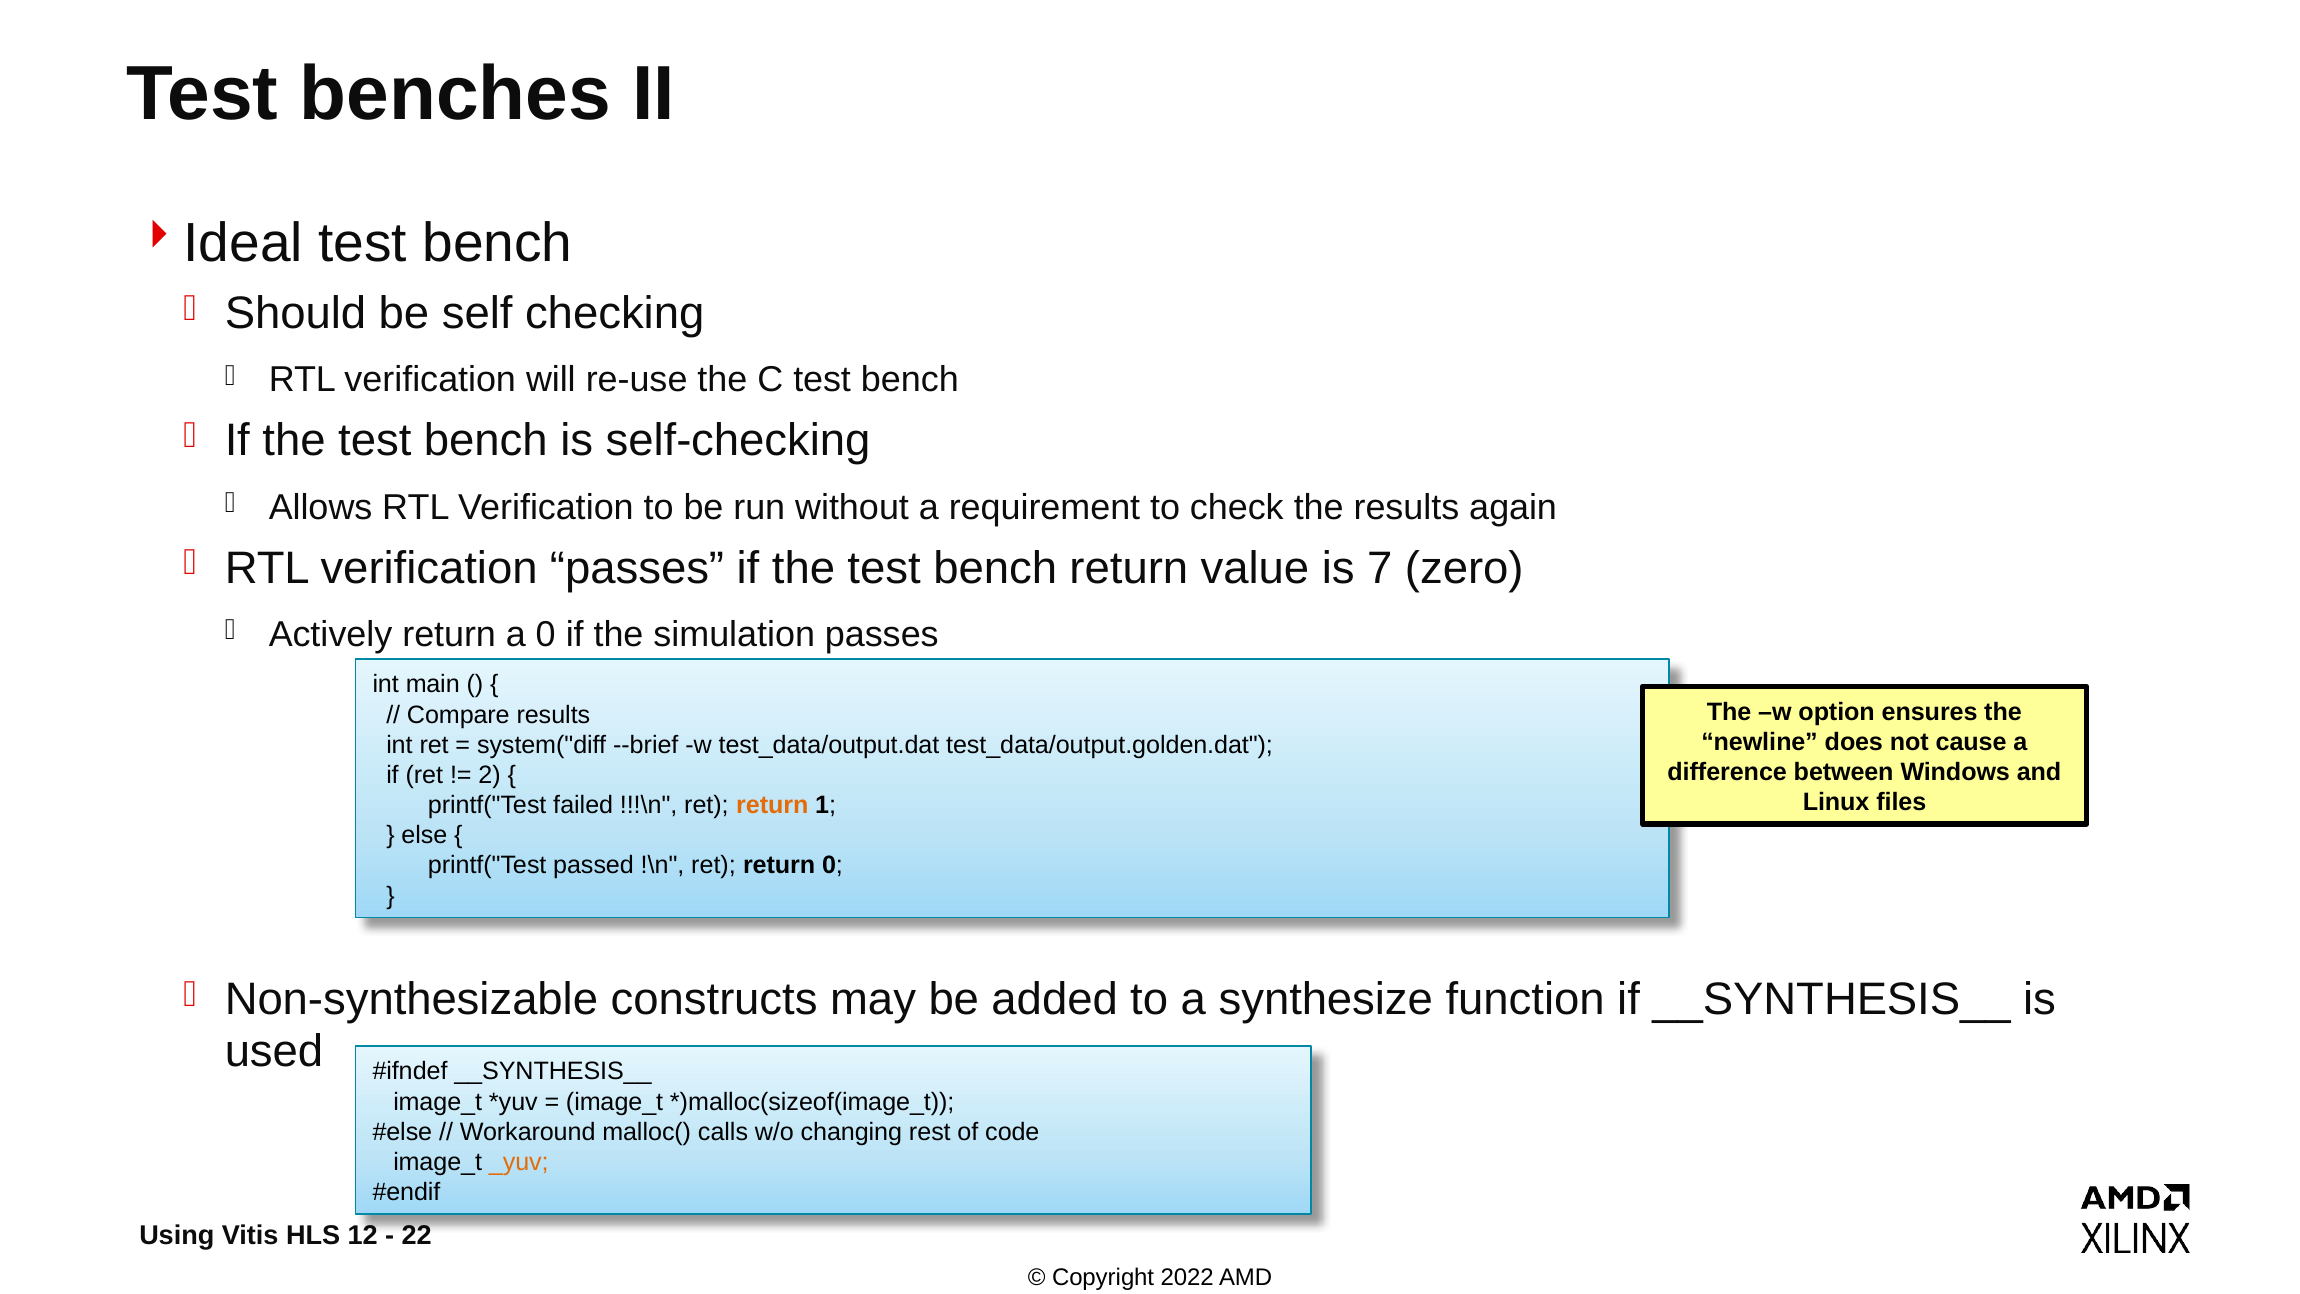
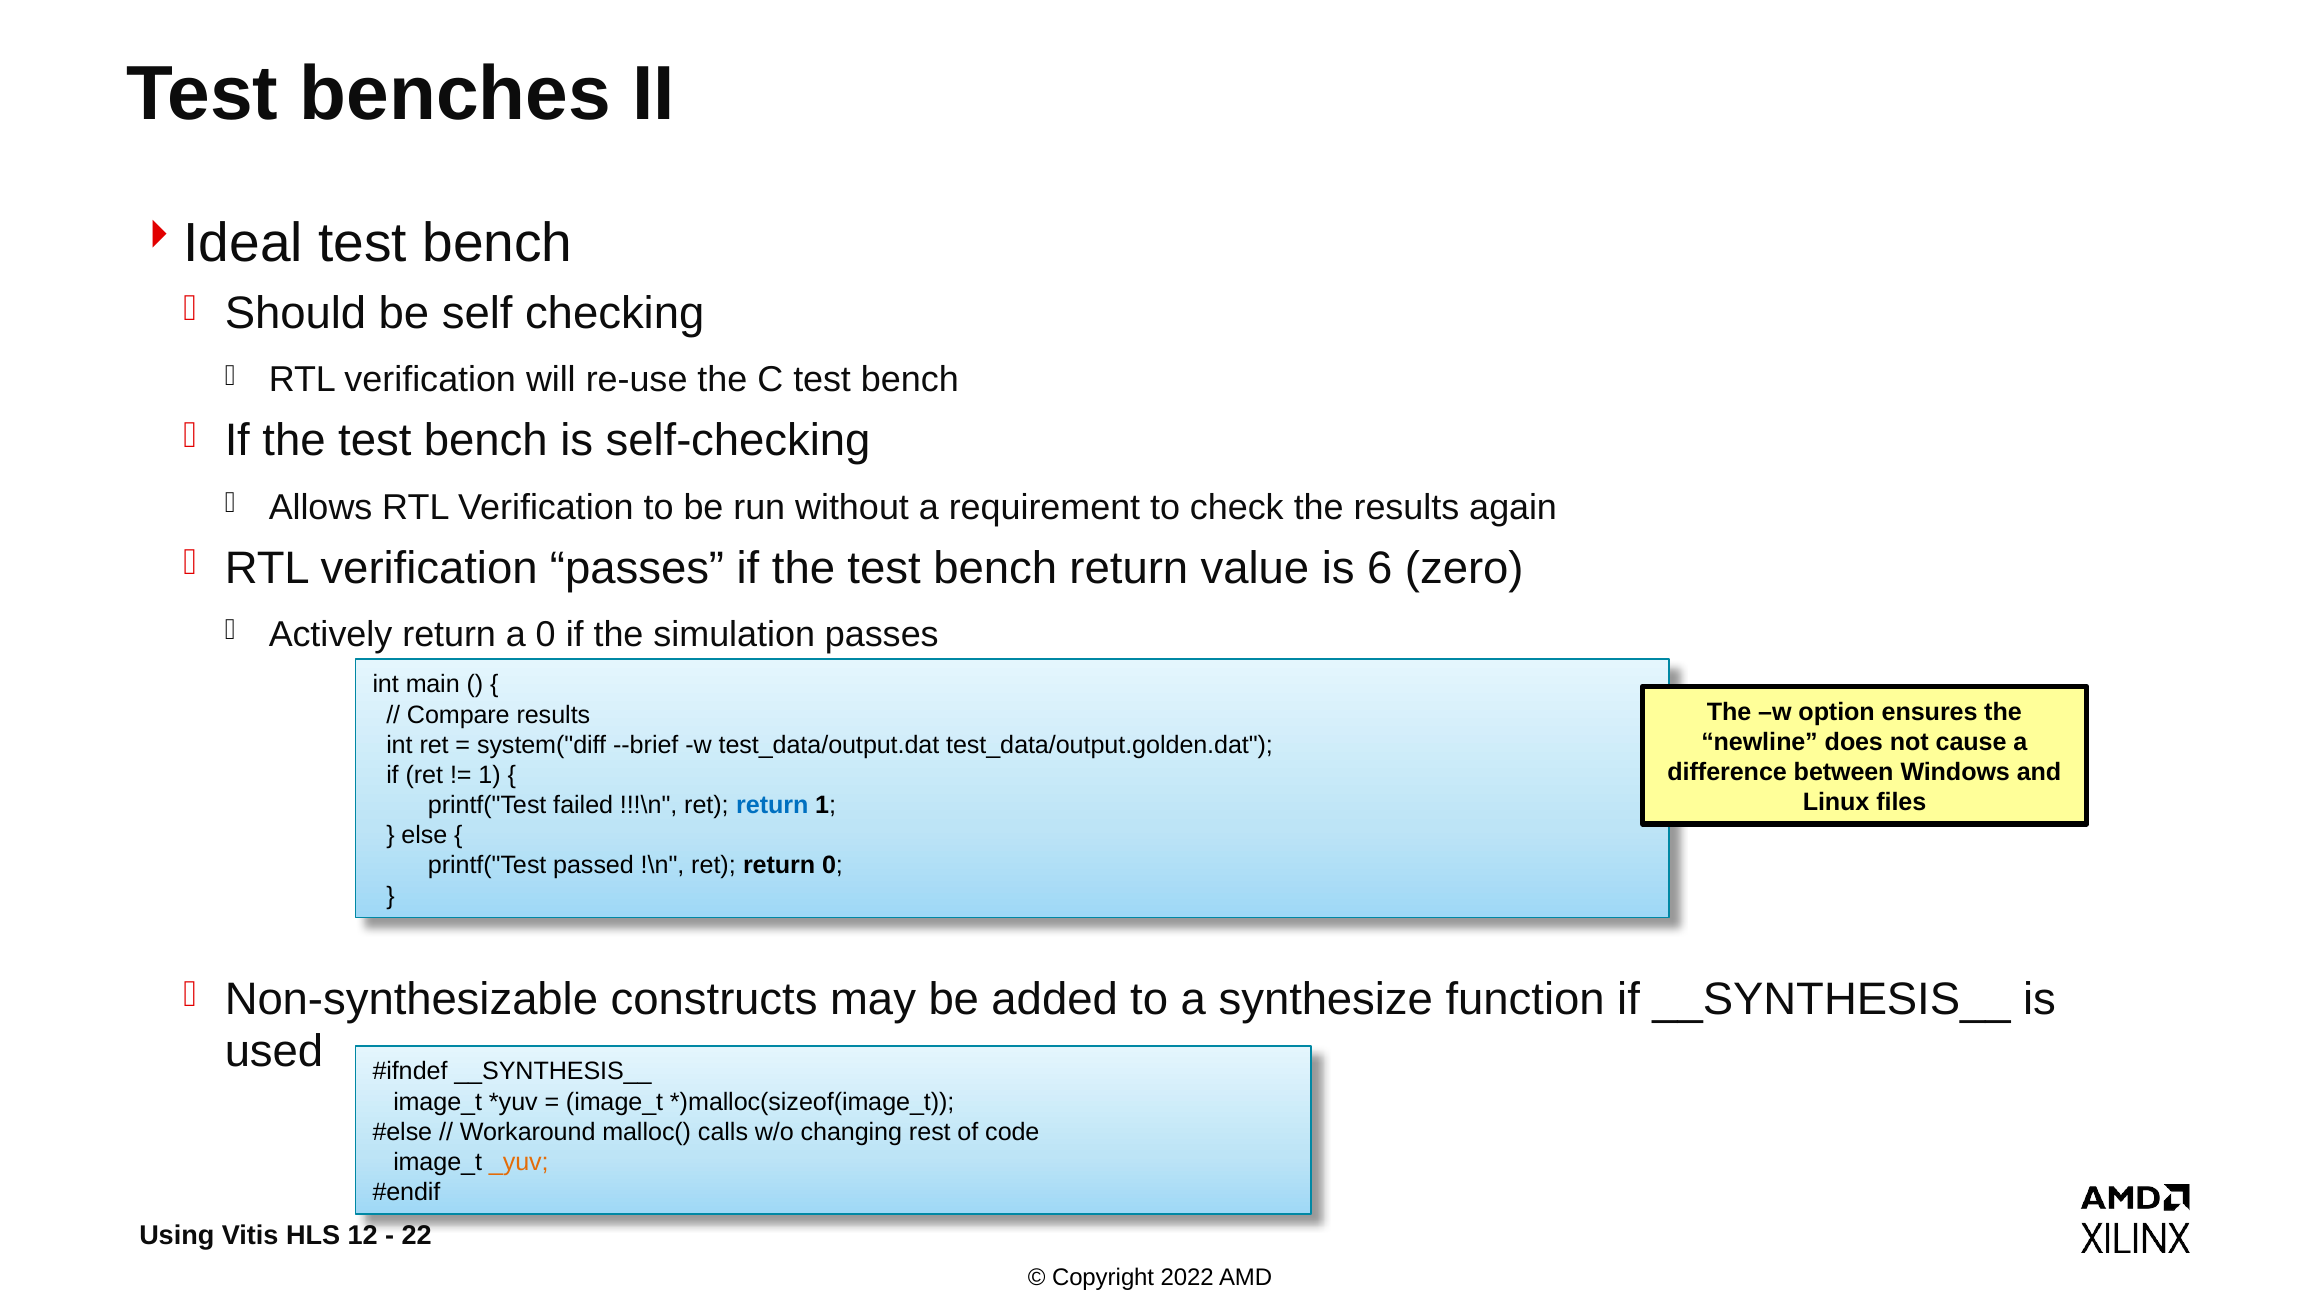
7: 7 -> 6 (1380, 568)
2: 2 -> 1 (490, 775)
return colour: orange -> blue (772, 805)
